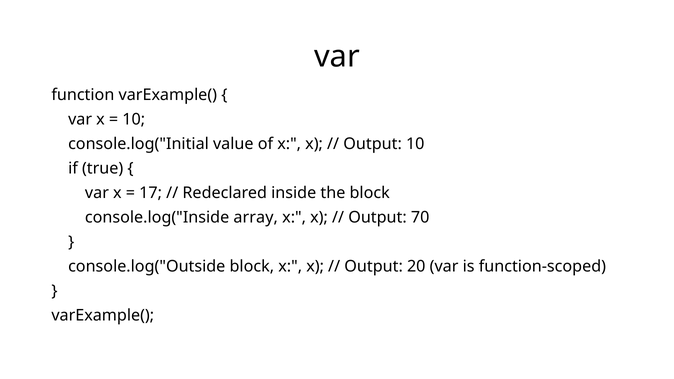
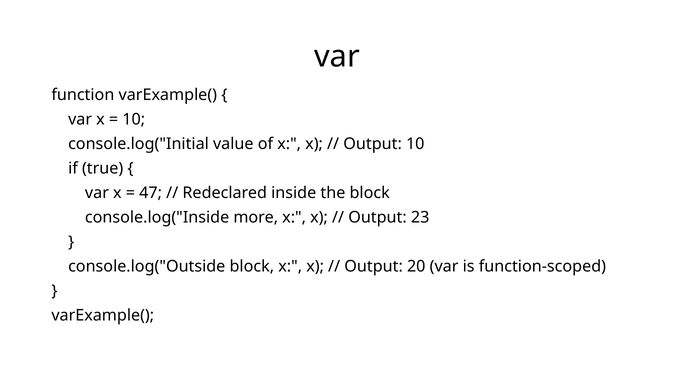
17: 17 -> 47 (151, 193)
array: array -> more (256, 217)
70: 70 -> 23 (420, 217)
